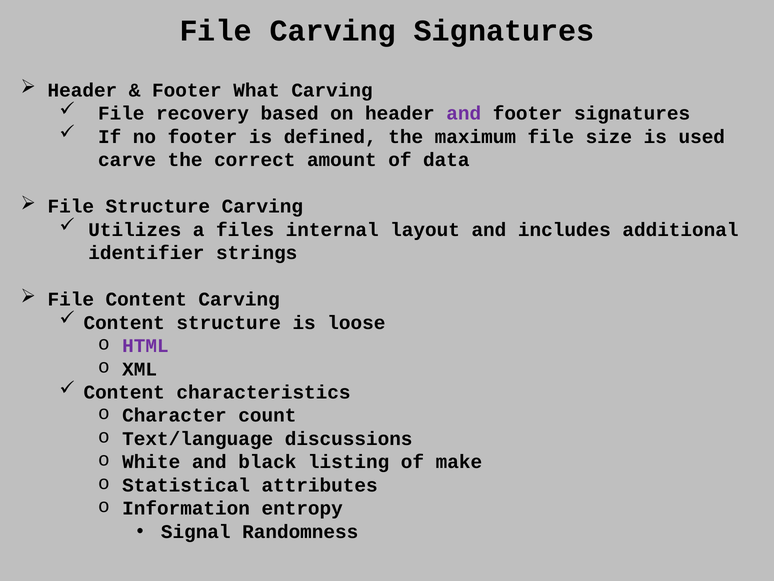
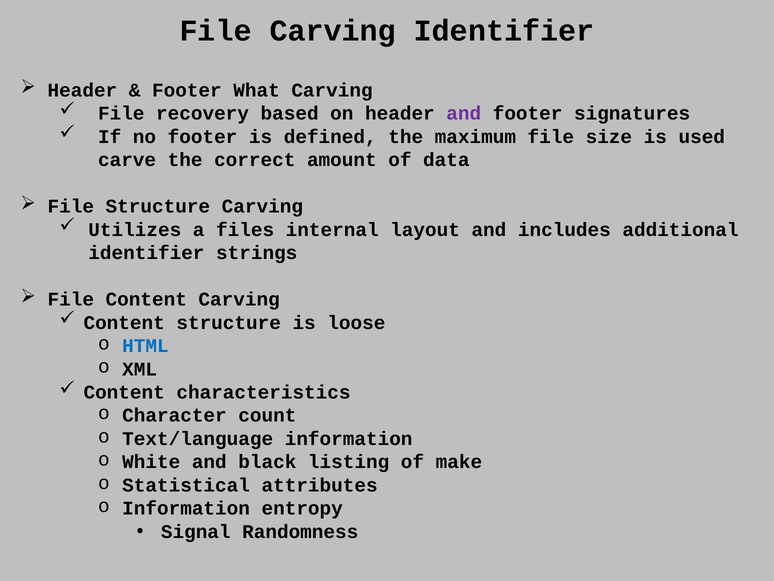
Carving Signatures: Signatures -> Identifier (504, 31)
HTML colour: purple -> blue (145, 346)
Text/language discussions: discussions -> information (349, 438)
